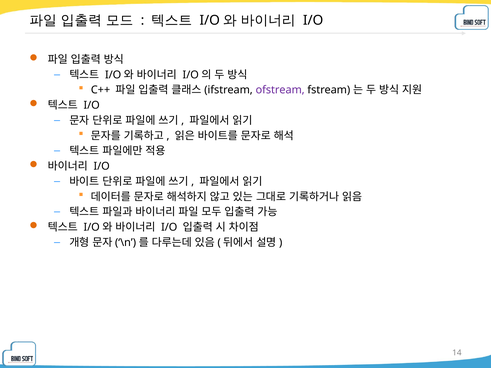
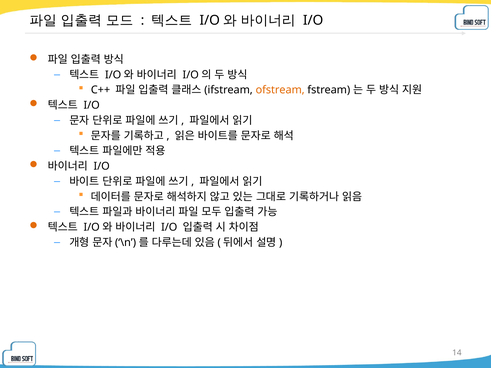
ofstream colour: purple -> orange (280, 90)
